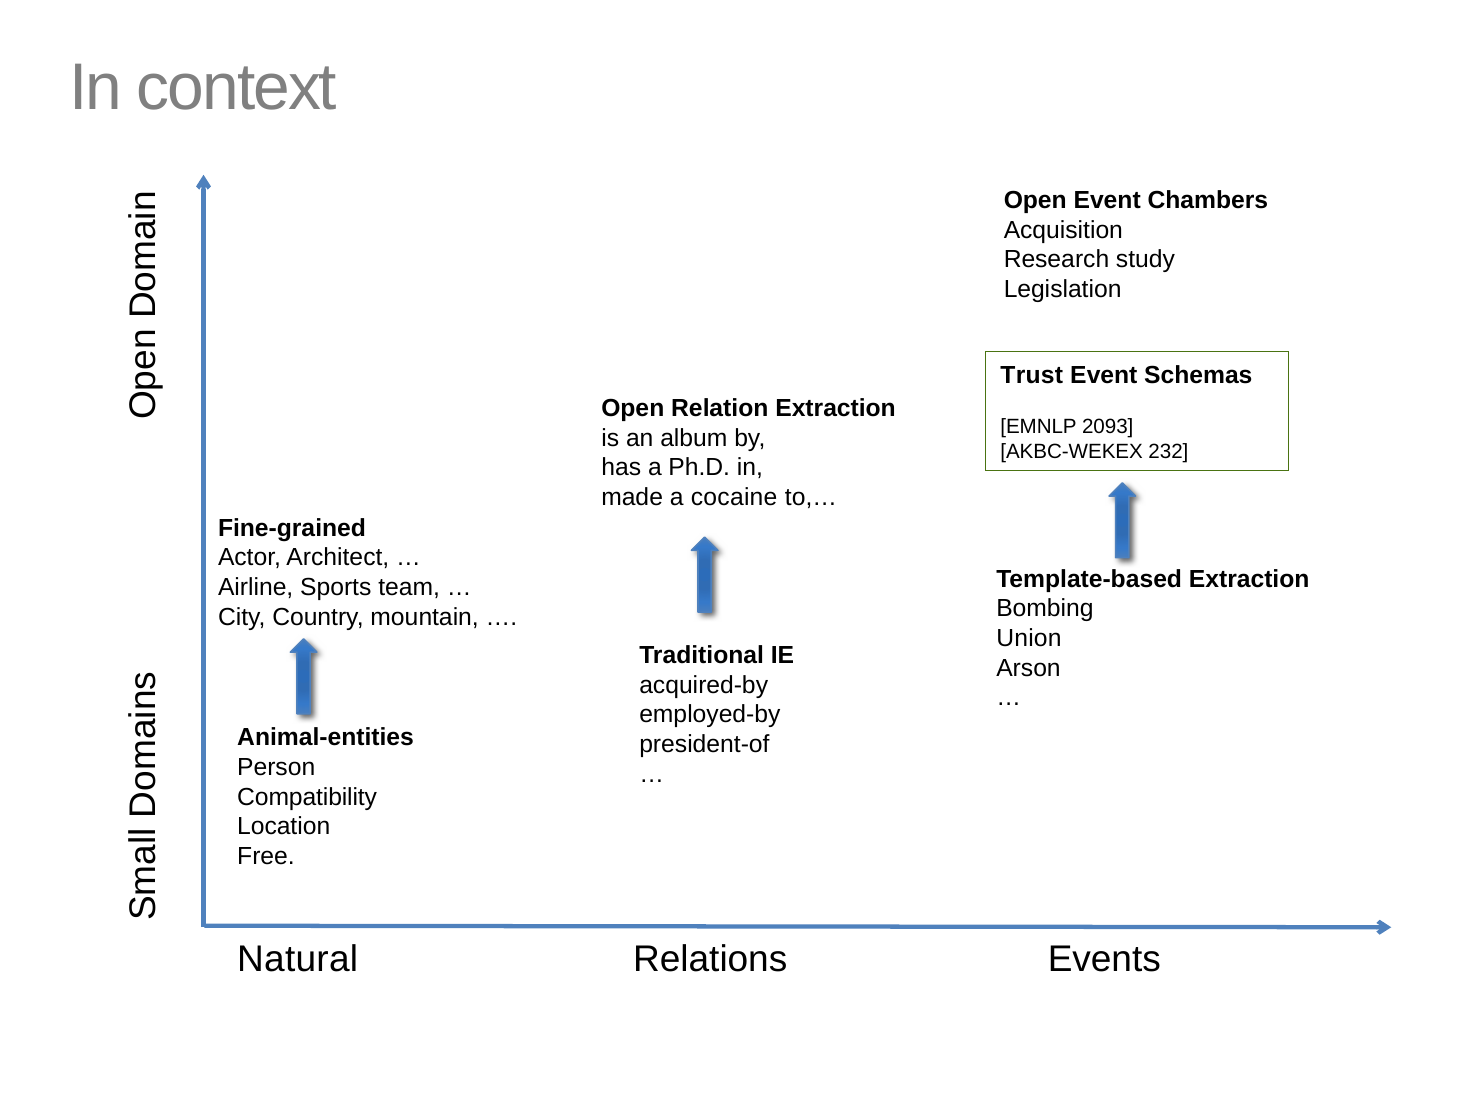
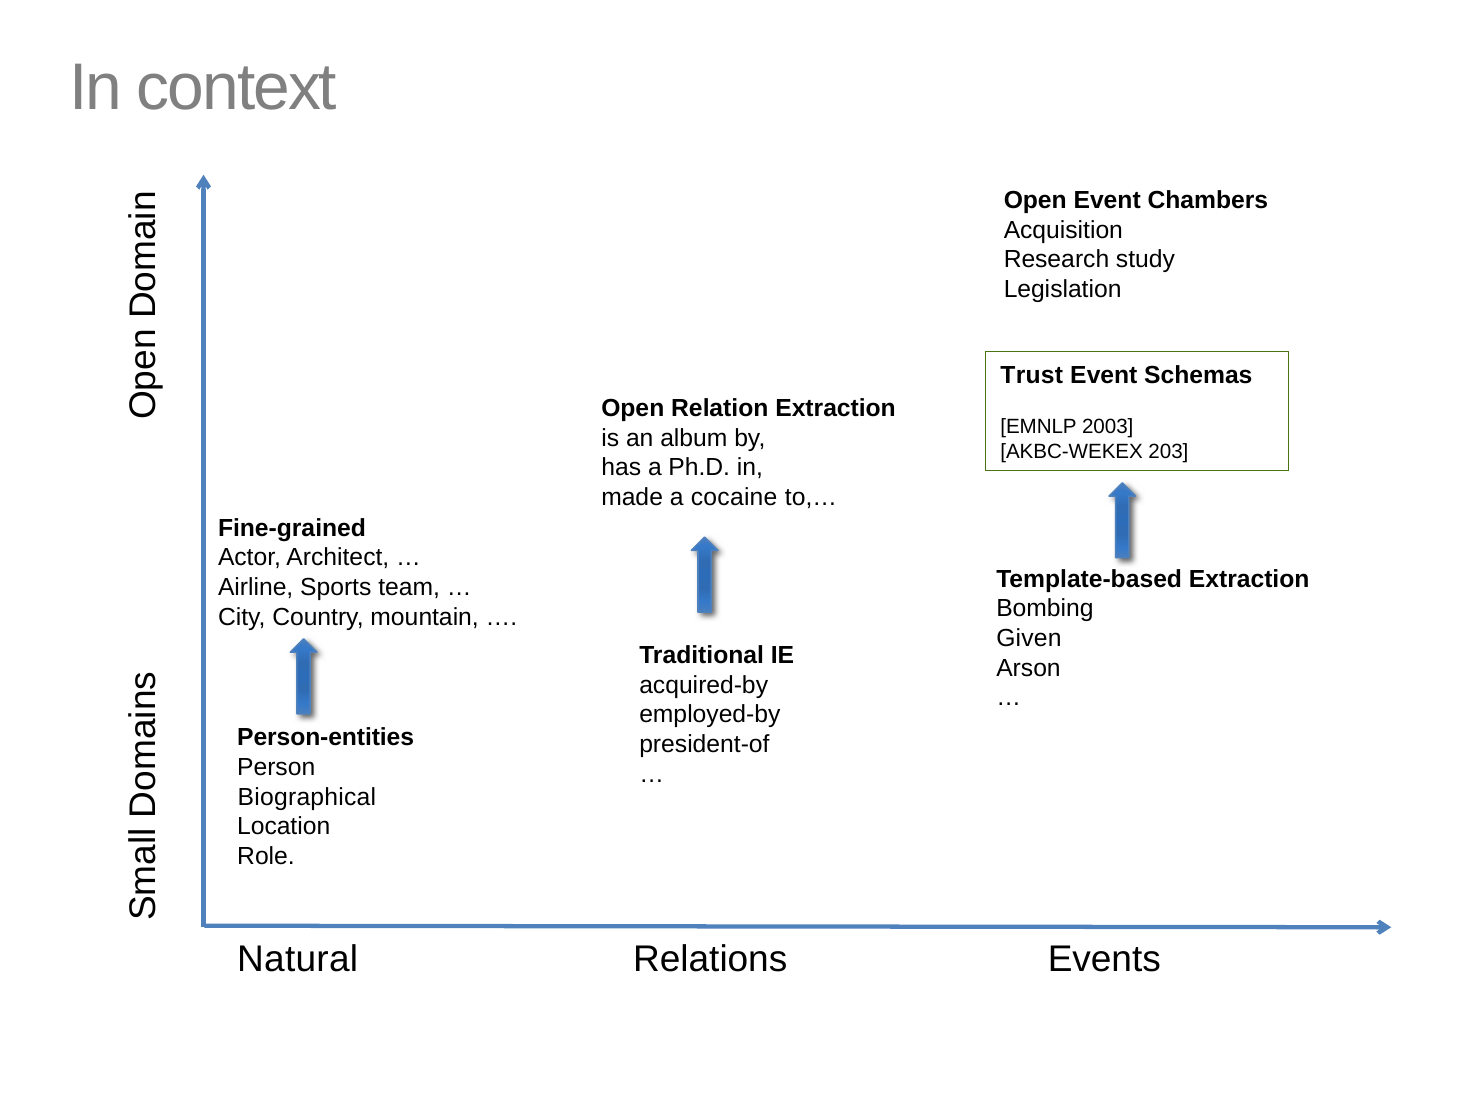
2093: 2093 -> 2003 (1108, 427)
232: 232 -> 203 (1168, 452)
Union: Union -> Given (1029, 638)
Animal-entities: Animal-entities -> Person-entities (326, 737)
Compatibility: Compatibility -> Biographical (307, 797)
Free: Free -> Role (266, 856)
